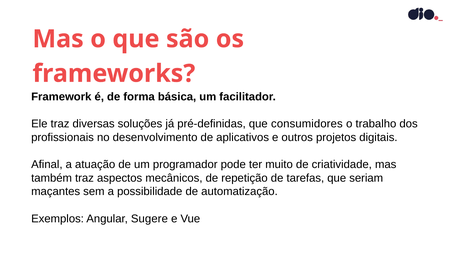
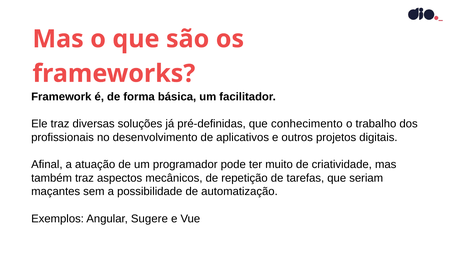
consumidores: consumidores -> conhecimento (307, 124)
